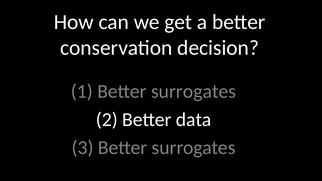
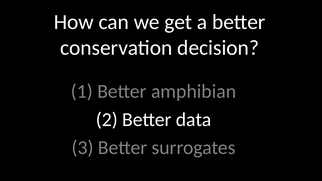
1 Better surrogates: surrogates -> amphibian (194, 91)
